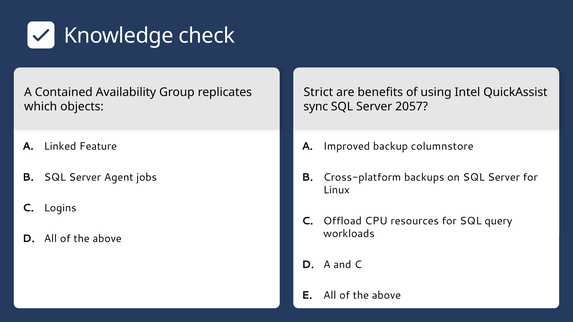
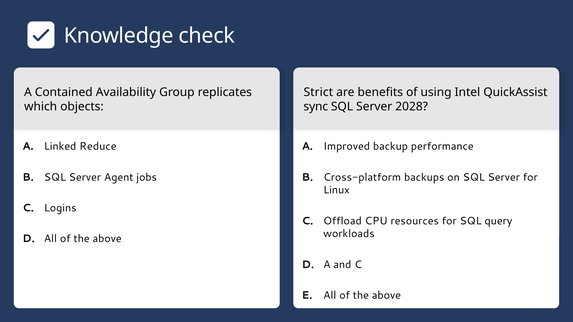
2057: 2057 -> 2028 (412, 107)
Feature: Feature -> Reduce (98, 147)
columnstore: columnstore -> performance (442, 147)
